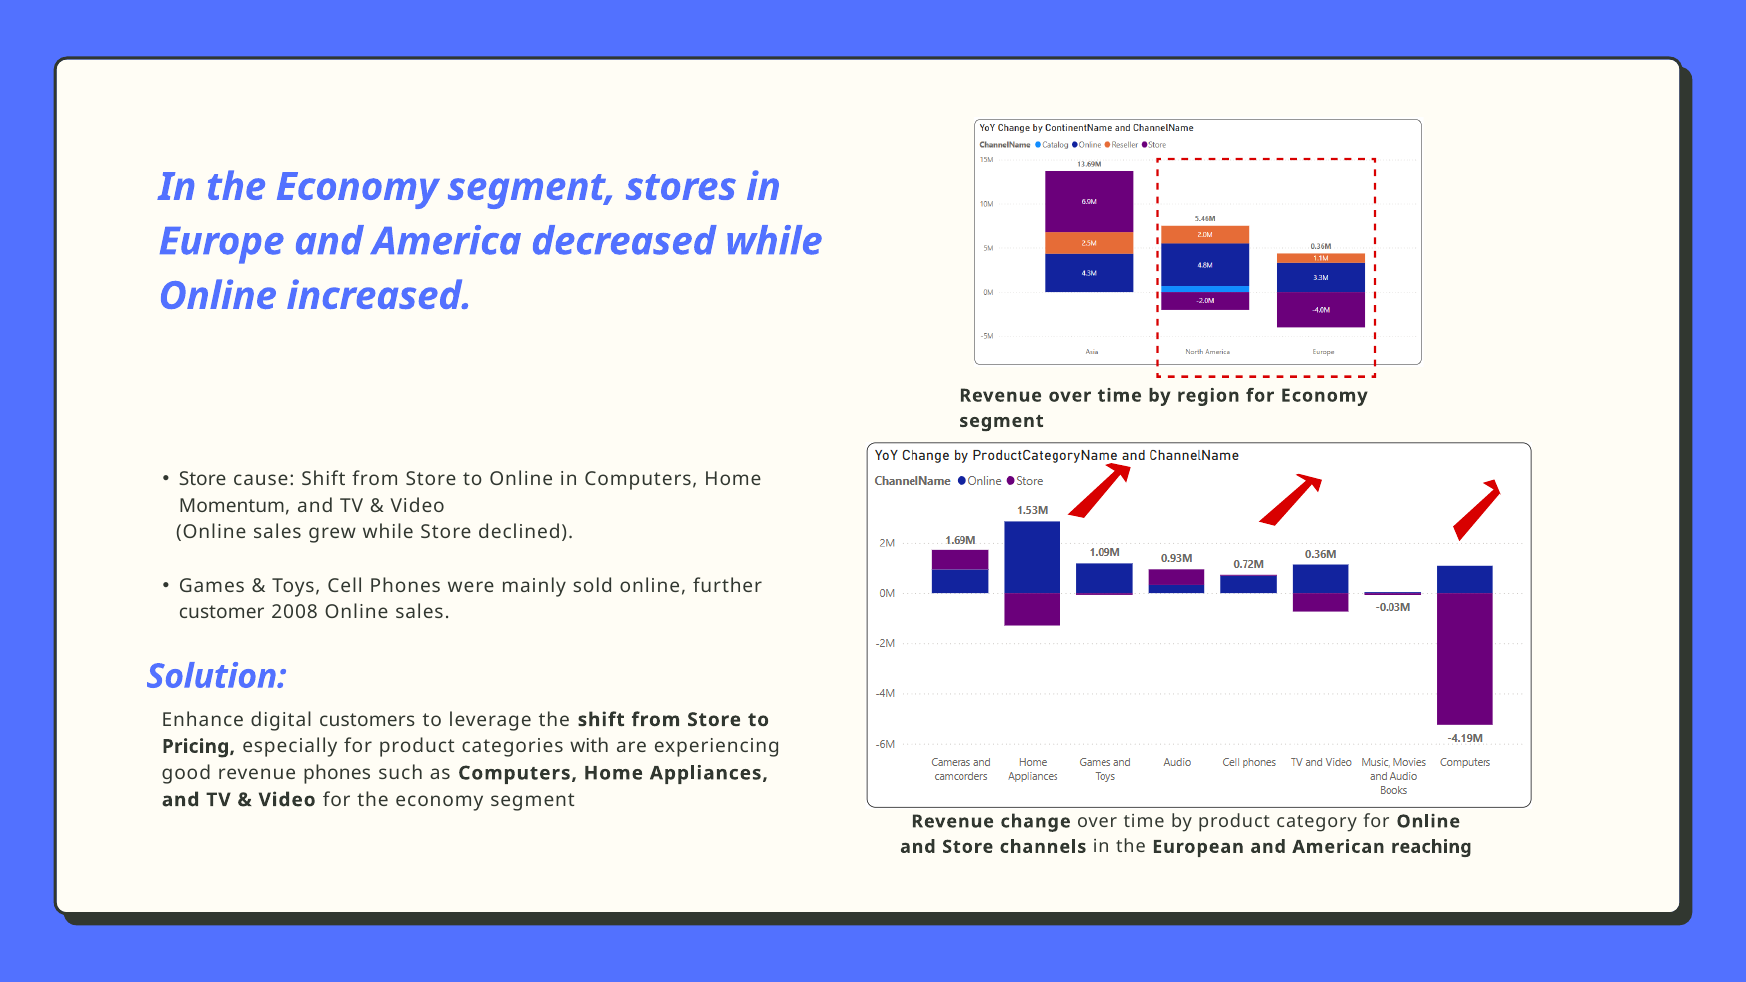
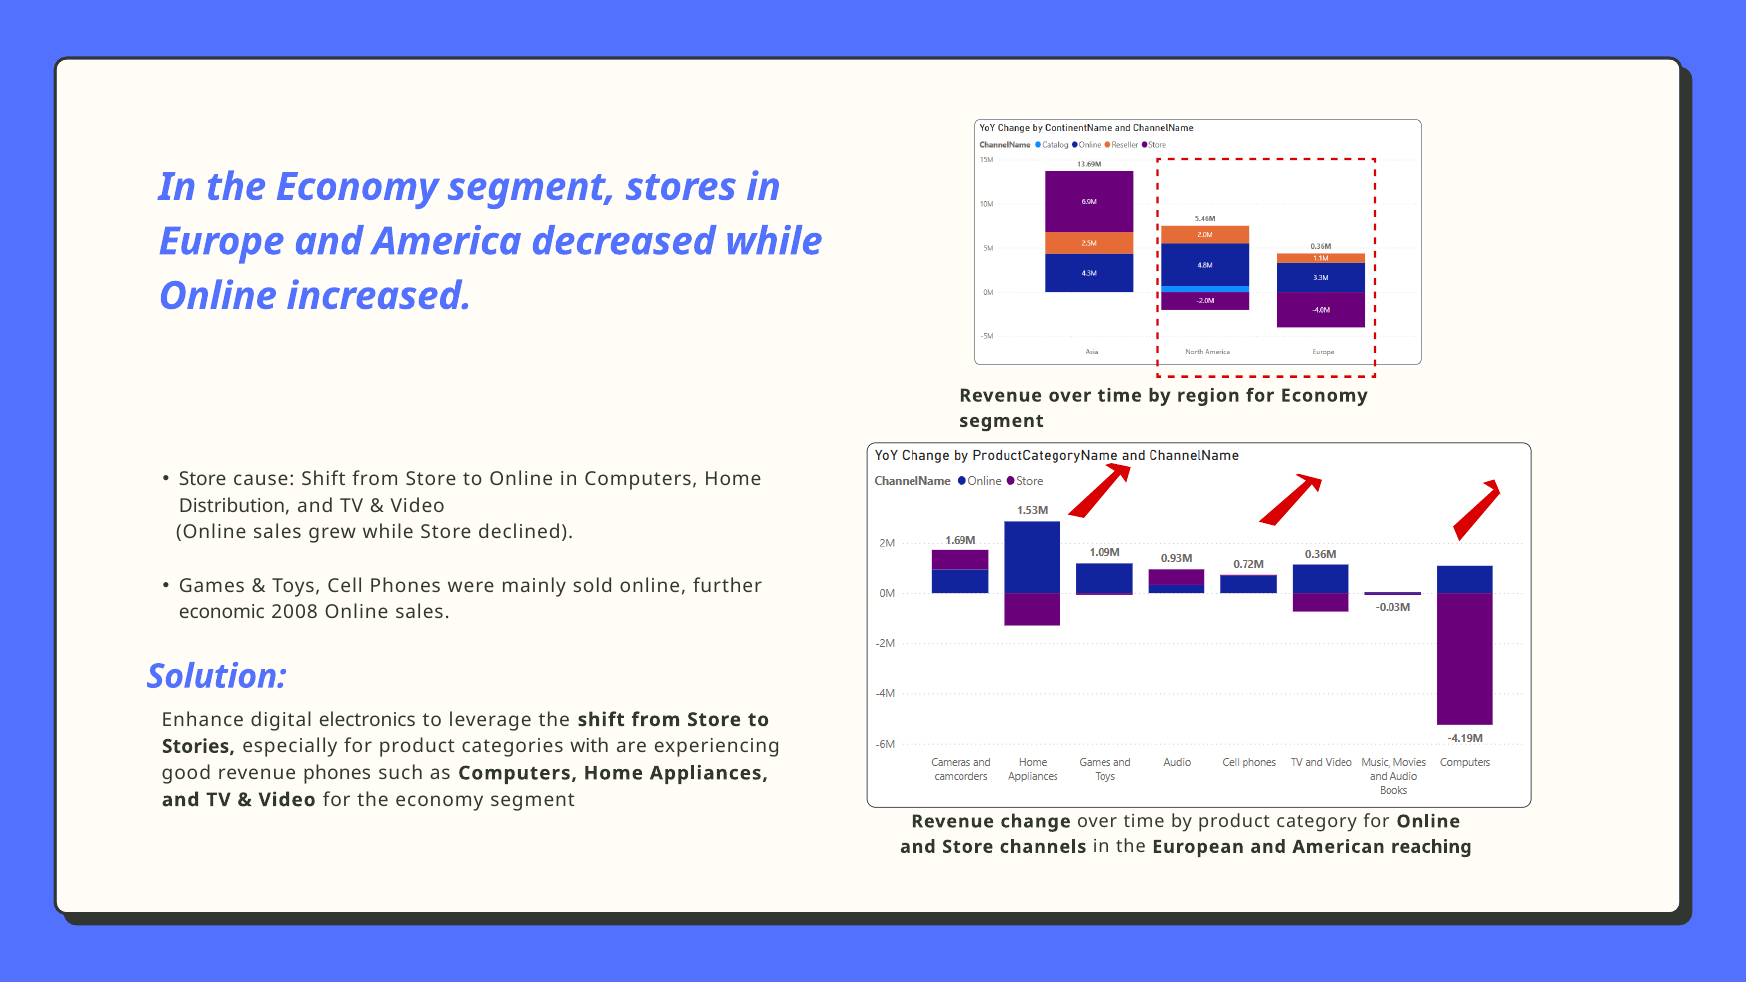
Momentum: Momentum -> Distribution (235, 506)
customer: customer -> economic (222, 613)
customers: customers -> electronics (367, 720)
Pricing: Pricing -> Stories (198, 747)
